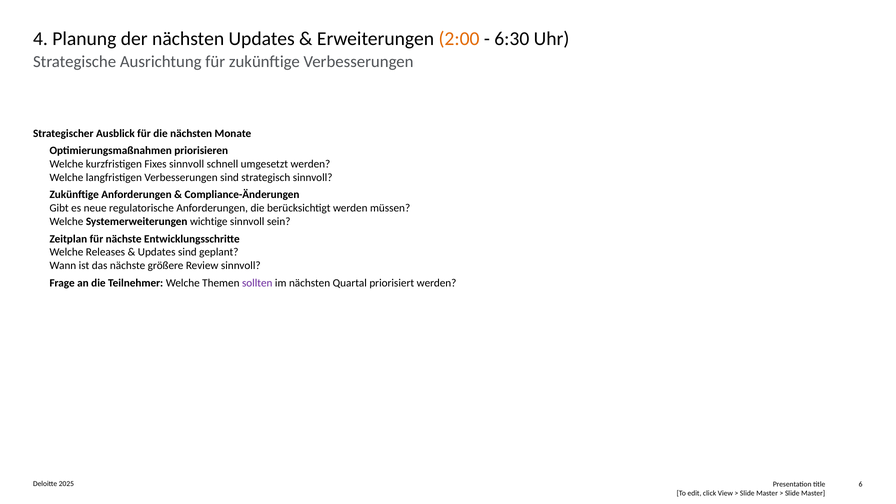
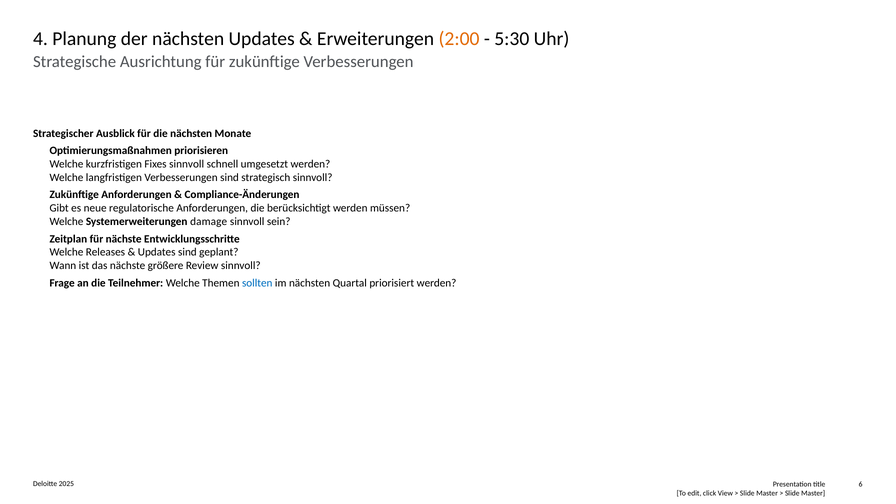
6:30: 6:30 -> 5:30 (512, 39)
wichtige: wichtige -> damage (209, 222)
sollten colour: purple -> blue (257, 283)
